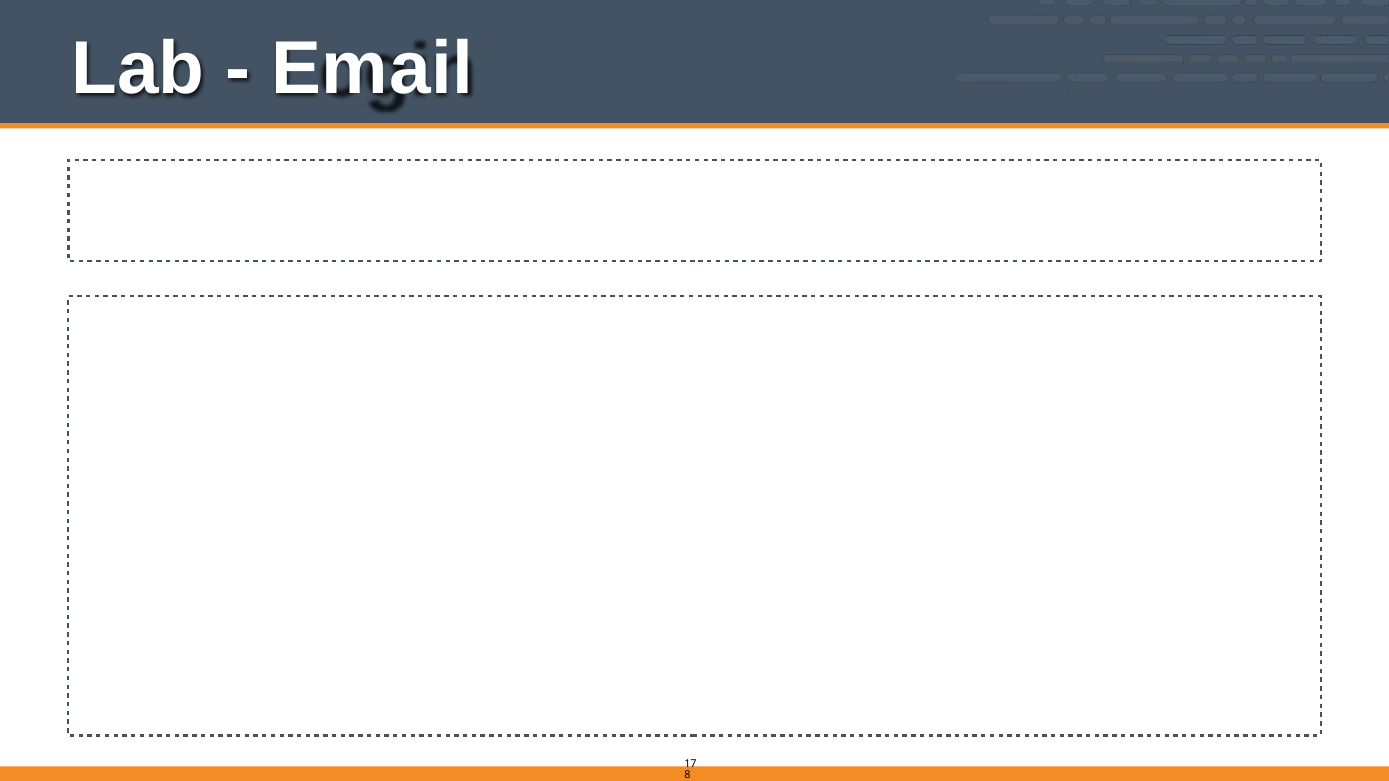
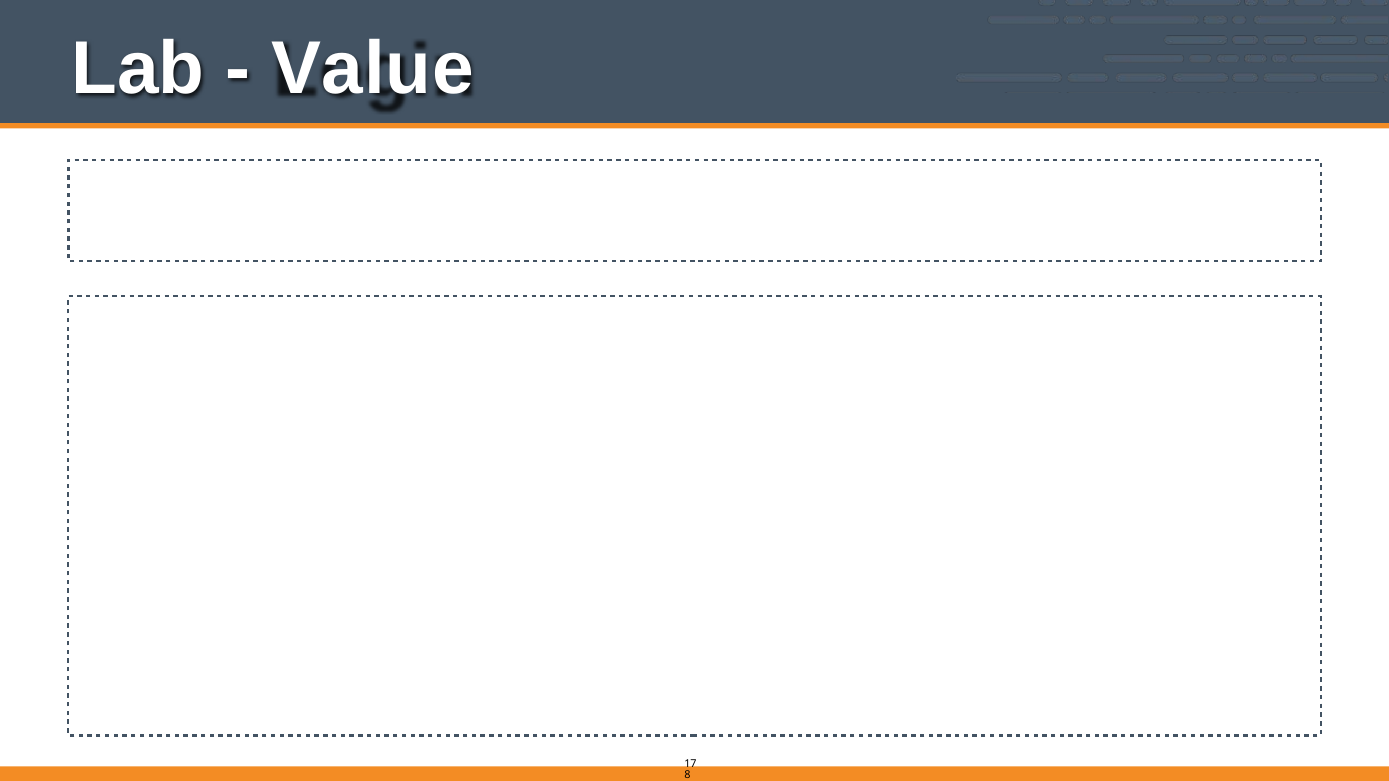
Email: Email -> Value (372, 69)
